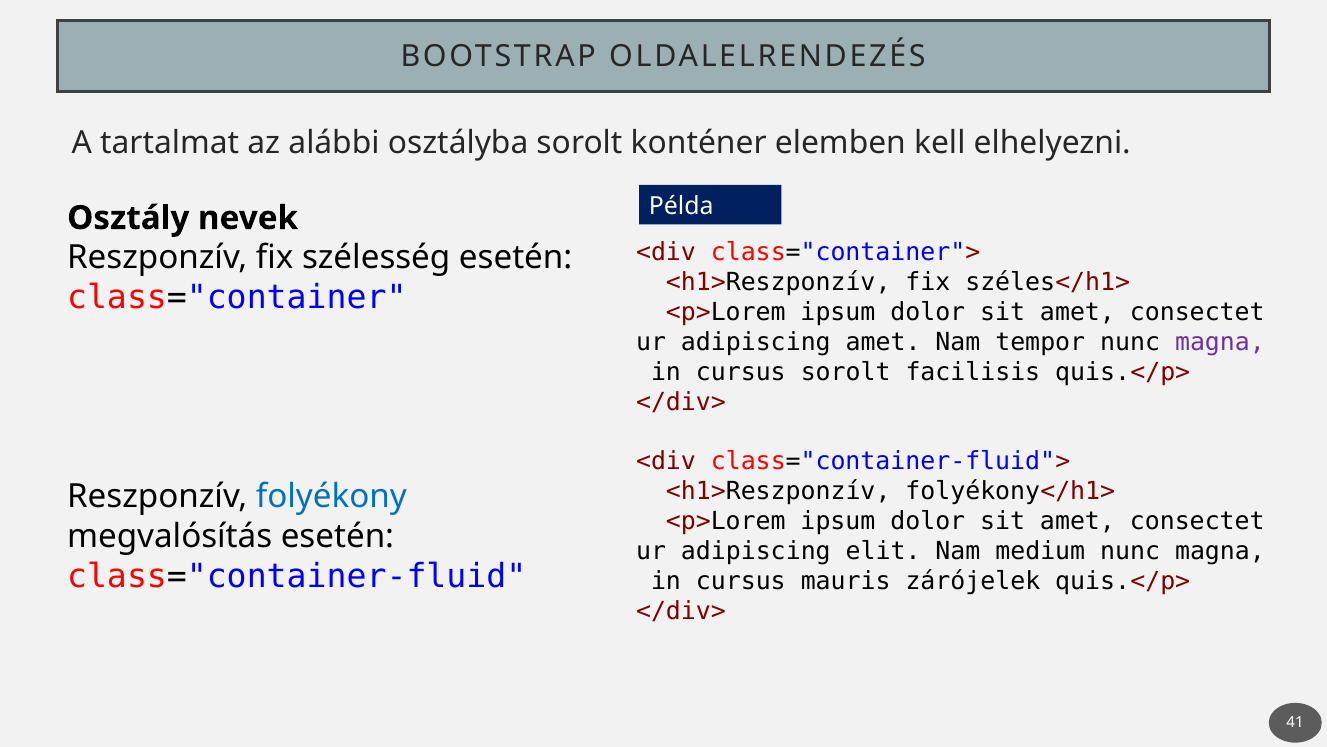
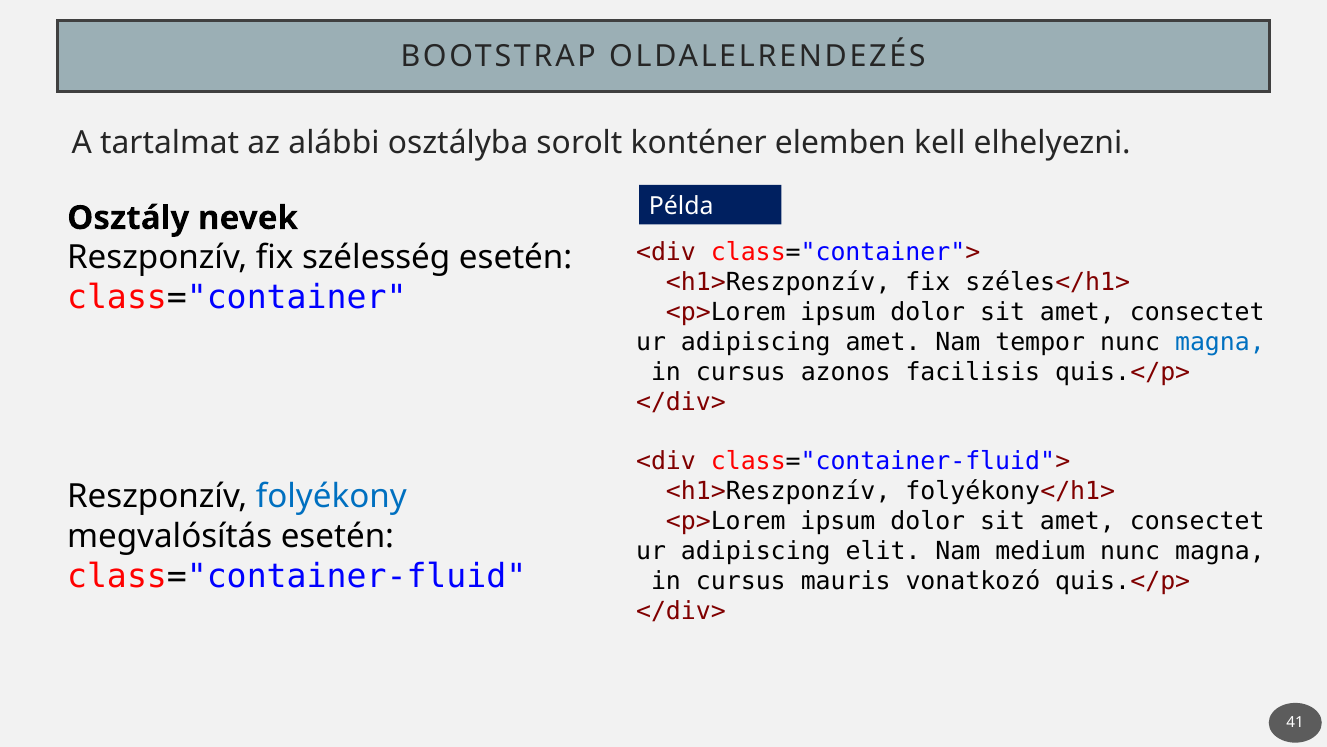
magna colour: purple -> blue (1220, 342)
cursus sorolt: sorolt -> azonos (846, 372)
zárójelek: zárójelek -> vonatkozó (973, 581)
